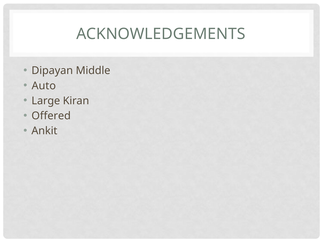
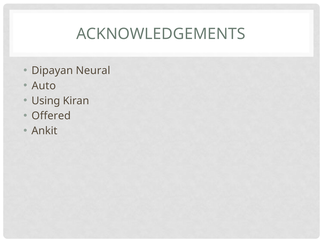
Middle: Middle -> Neural (93, 71)
Large: Large -> Using (46, 101)
